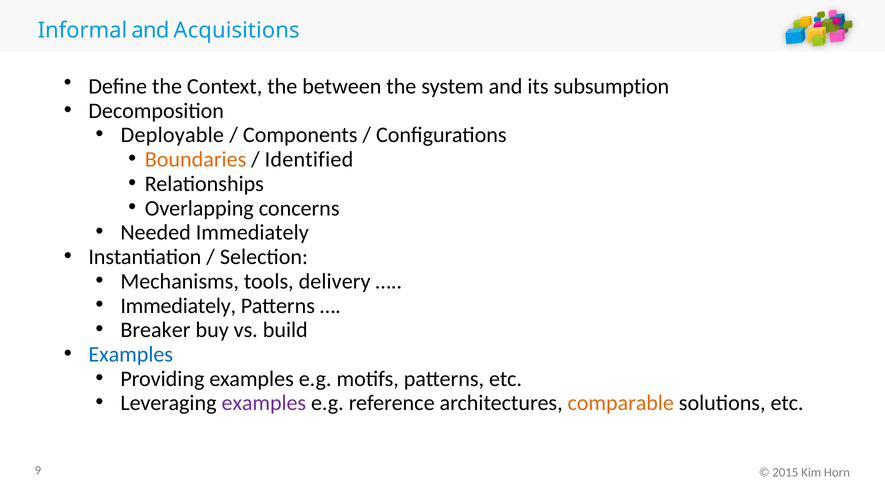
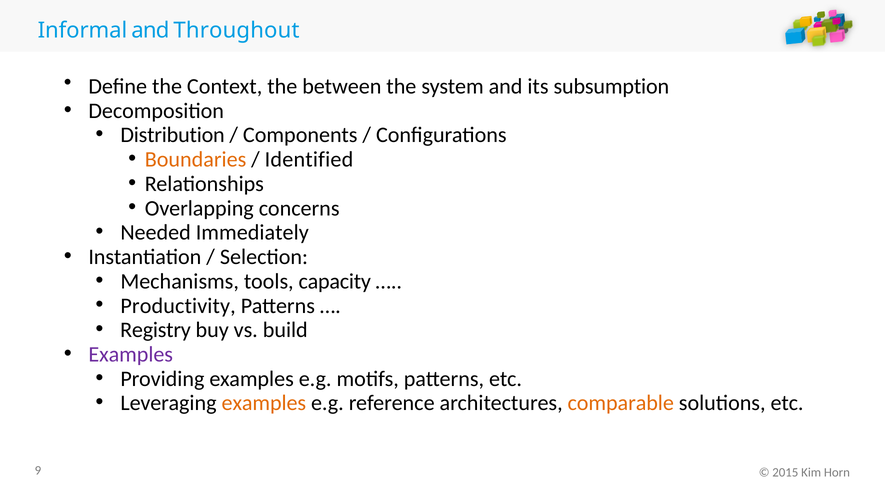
Acquisitions: Acquisitions -> Throughout (236, 31)
Deployable: Deployable -> Distribution (173, 135)
delivery: delivery -> capacity (335, 281)
Immediately: Immediately -> Productivity (178, 306)
Breaker: Breaker -> Registry (156, 330)
Examples colour: blue -> purple (131, 354)
examples colour: purple -> orange (264, 403)
